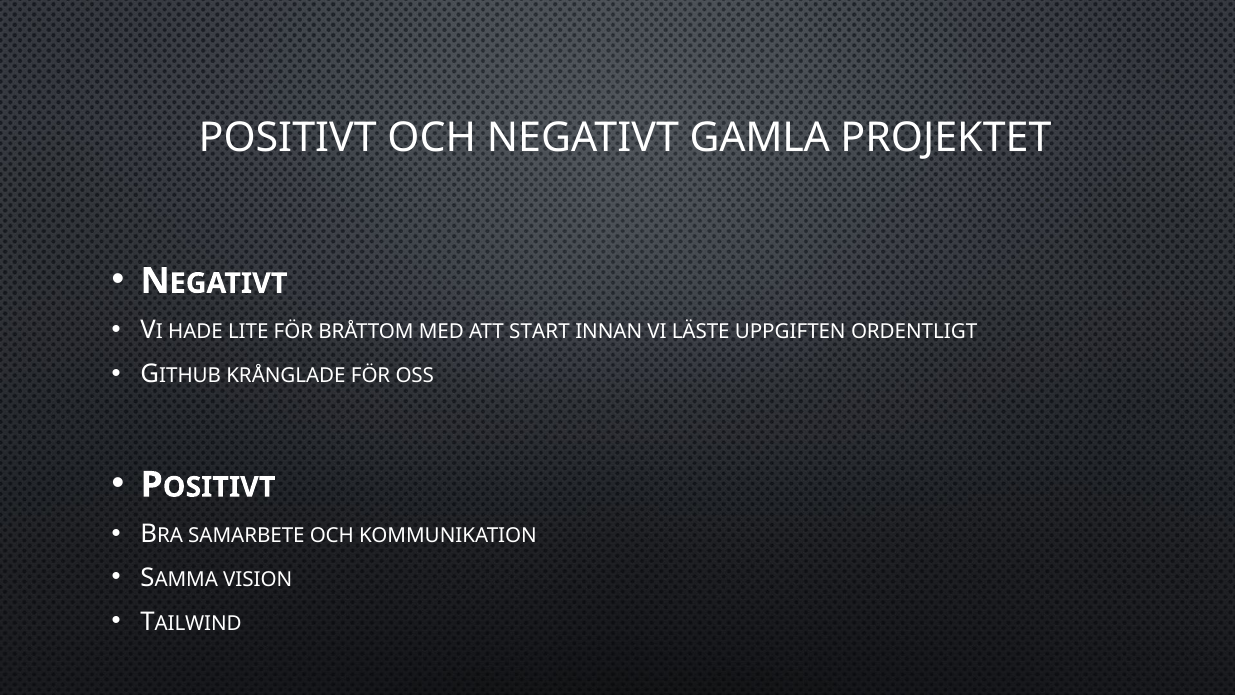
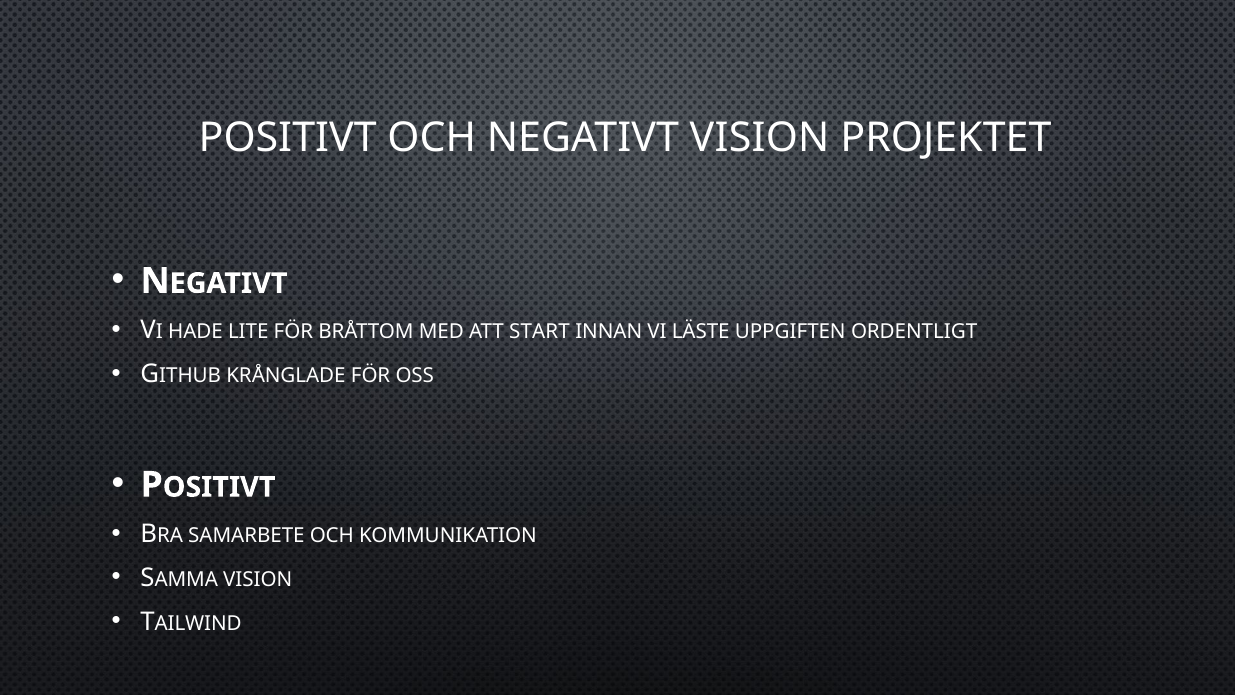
NEGATIVT GAMLA: GAMLA -> VISION (760, 138)
